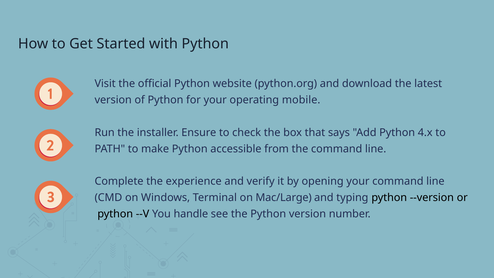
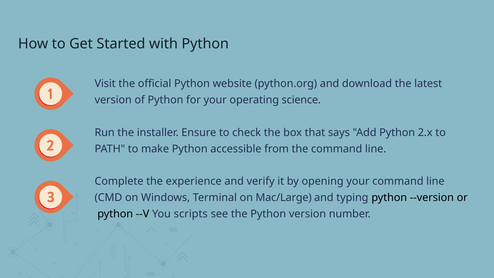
mobile: mobile -> science (301, 100)
4.x: 4.x -> 2.x (425, 132)
handle: handle -> scripts (191, 214)
